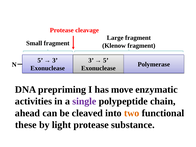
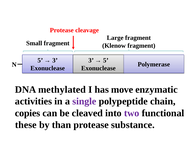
prepriming: prepriming -> methylated (62, 90)
ahead: ahead -> copies (28, 113)
two colour: orange -> purple (132, 113)
light: light -> than (61, 125)
